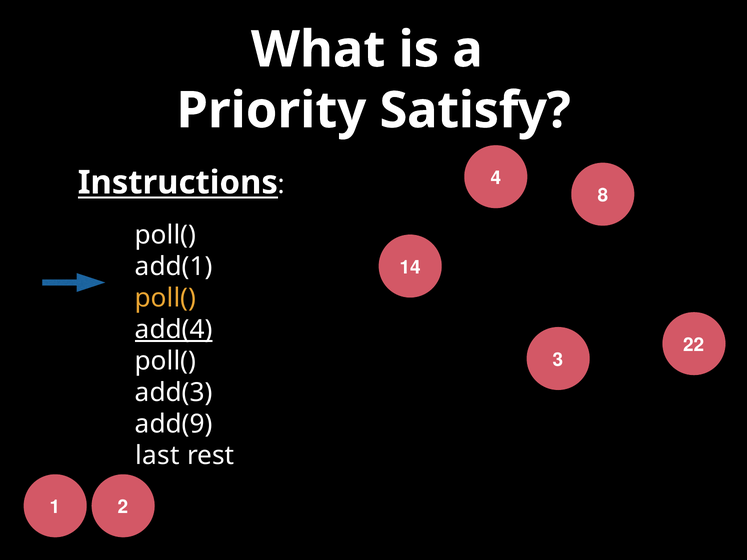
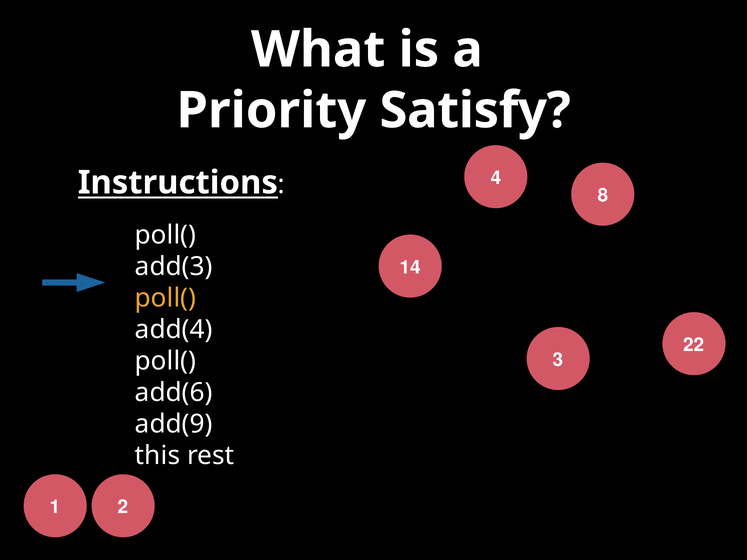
add(1: add(1 -> add(3 (174, 267)
add(4 underline: present -> none (174, 330)
add(3: add(3 -> add(6 (174, 393)
last: last -> this (158, 456)
